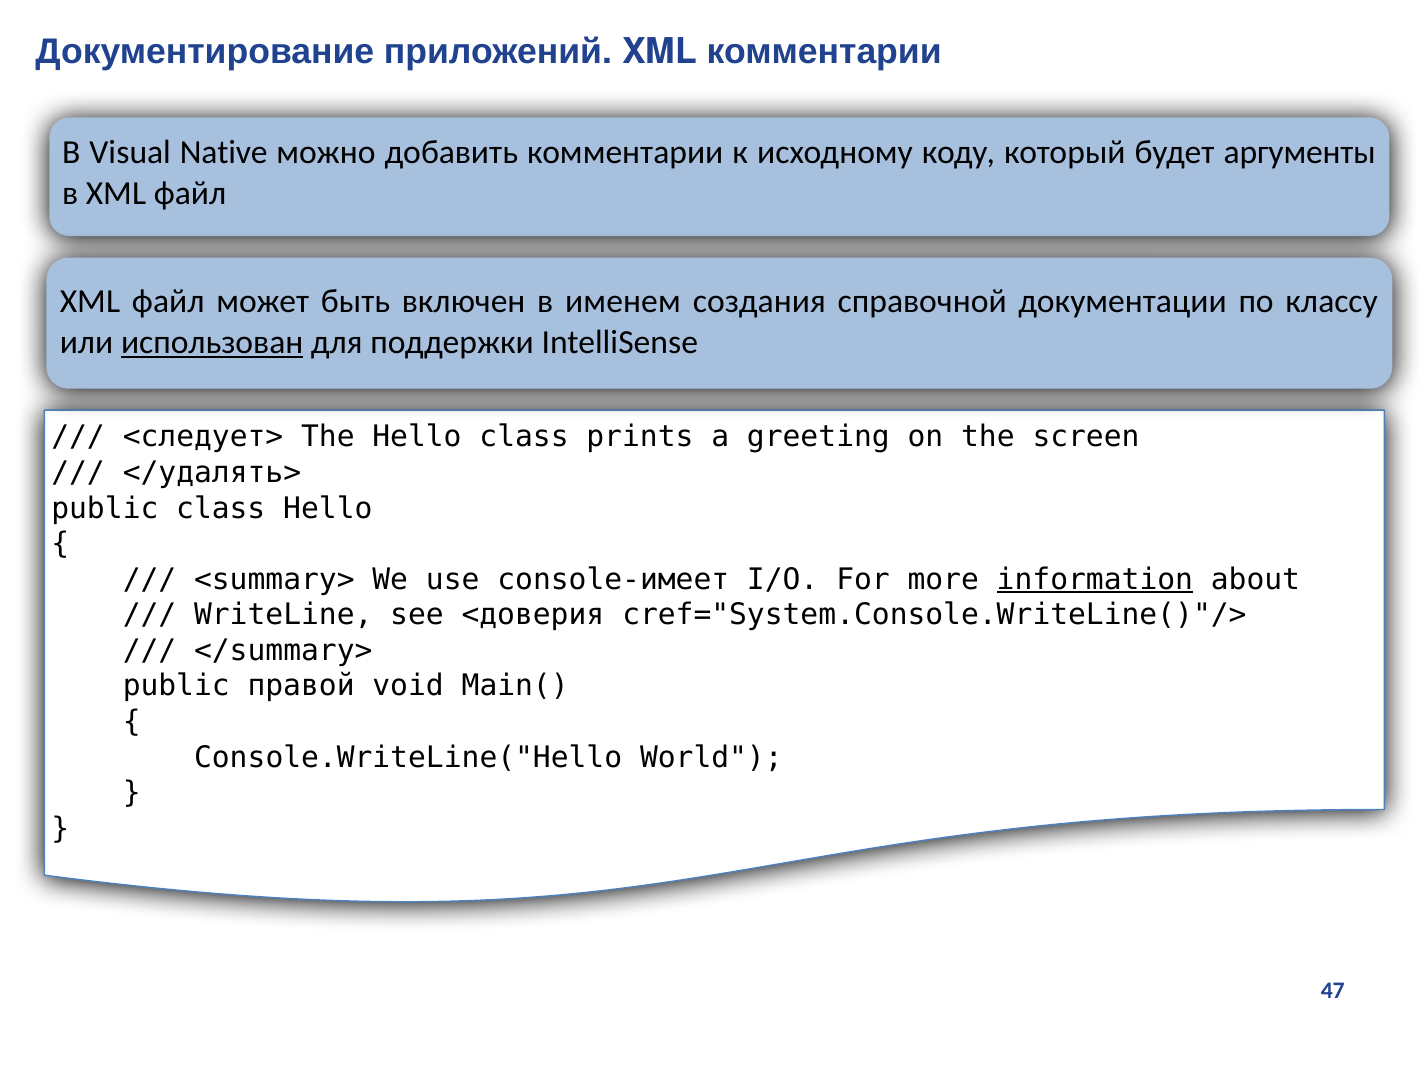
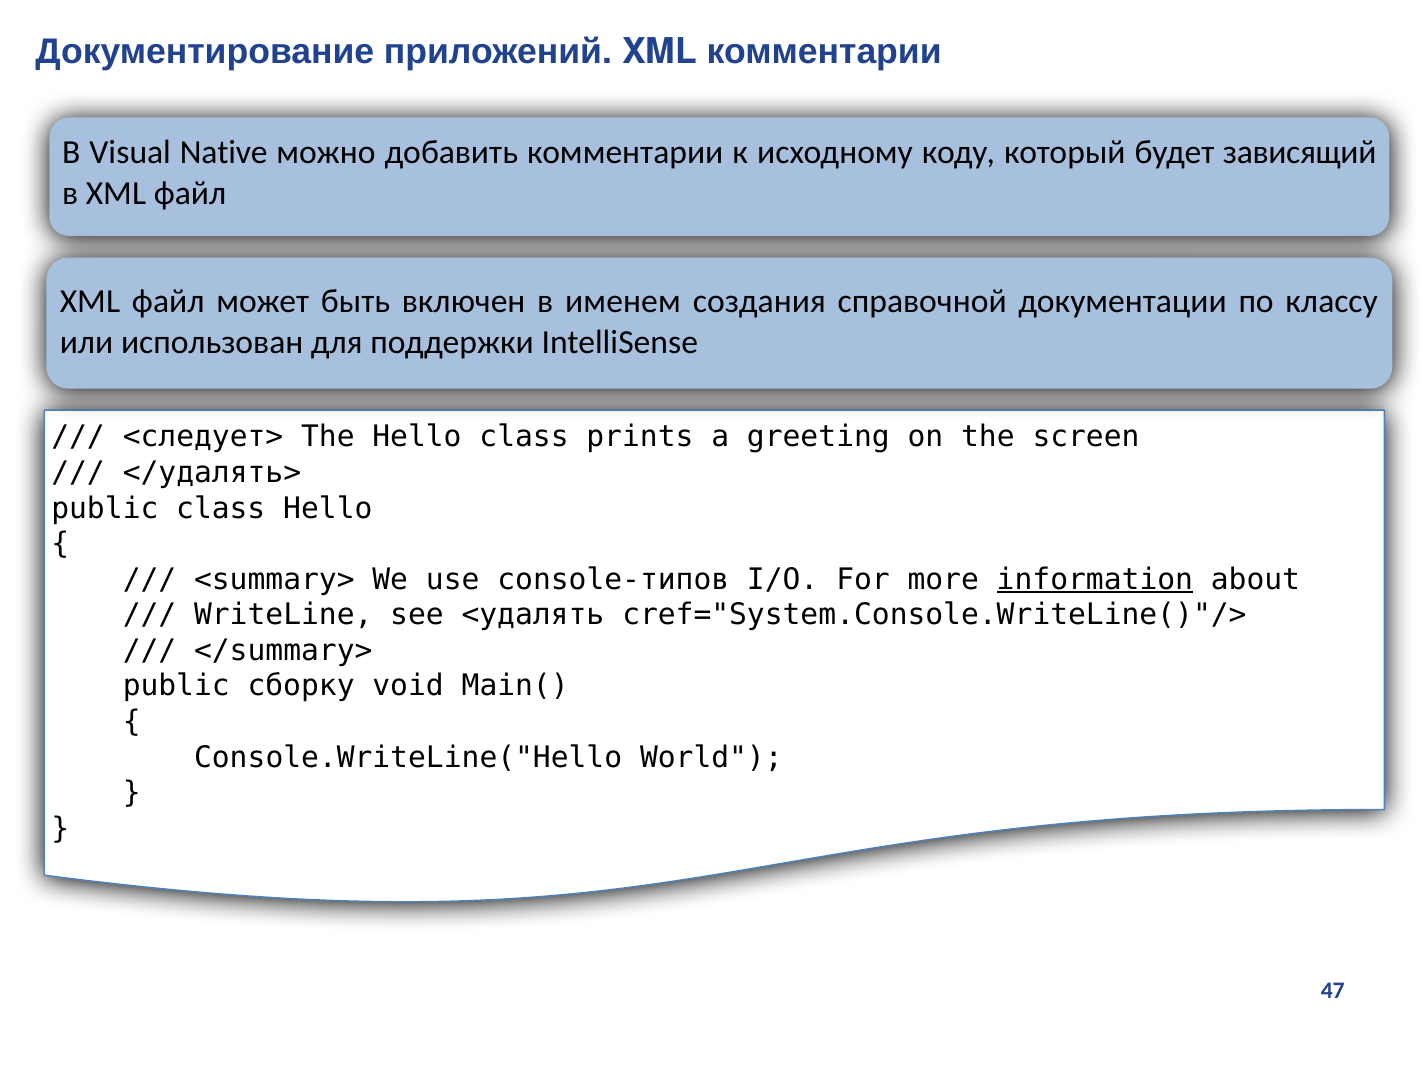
аргументы: аргументы -> зависящий (1300, 153)
использован underline: present -> none (212, 342)
console-имеет: console-имеет -> console-типов (613, 580)
<доверия: <доверия -> <удалять (533, 615)
правой: правой -> сборку (301, 686)
